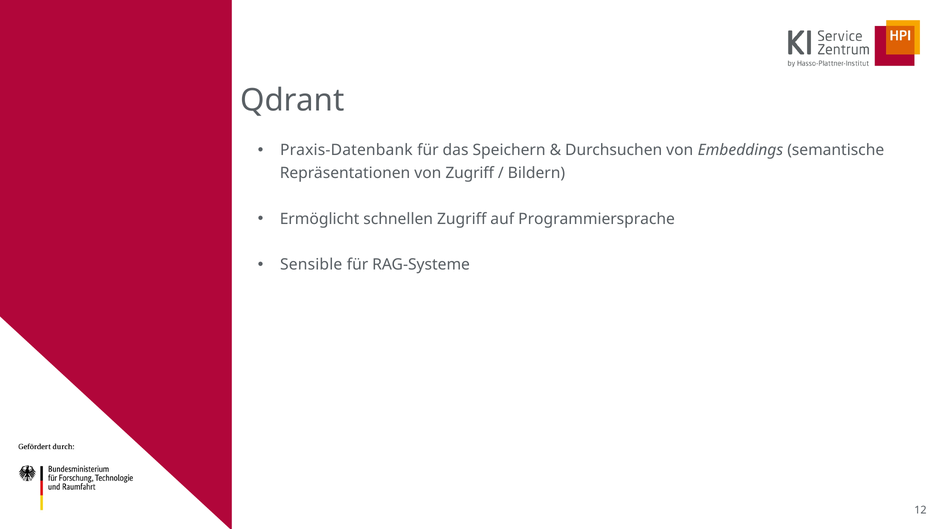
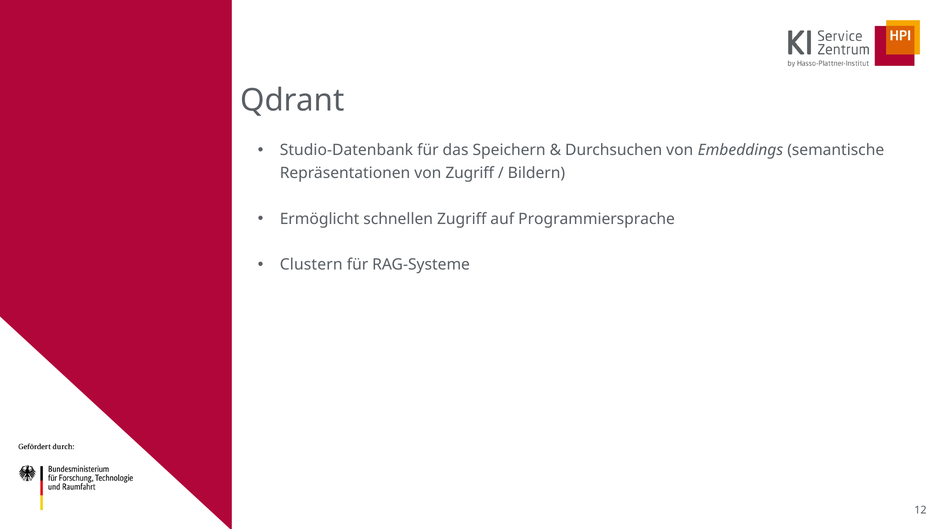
Praxis-Datenbank: Praxis-Datenbank -> Studio-Datenbank (346, 150)
Sensible: Sensible -> Clustern (311, 265)
